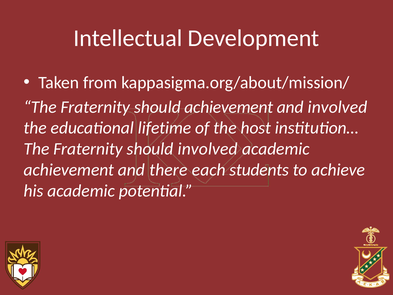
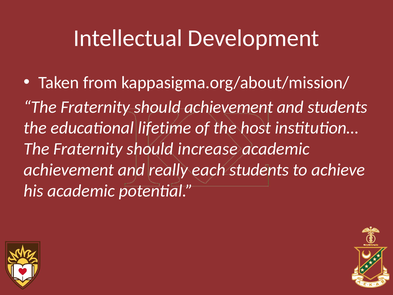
and involved: involved -> students (338, 107)
should involved: involved -> increase (208, 149)
there: there -> really (168, 170)
